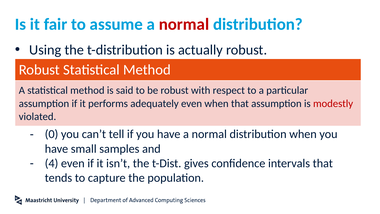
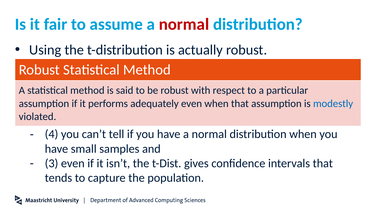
modestly colour: red -> blue (333, 104)
0: 0 -> 4 (52, 134)
4: 4 -> 3 (52, 163)
